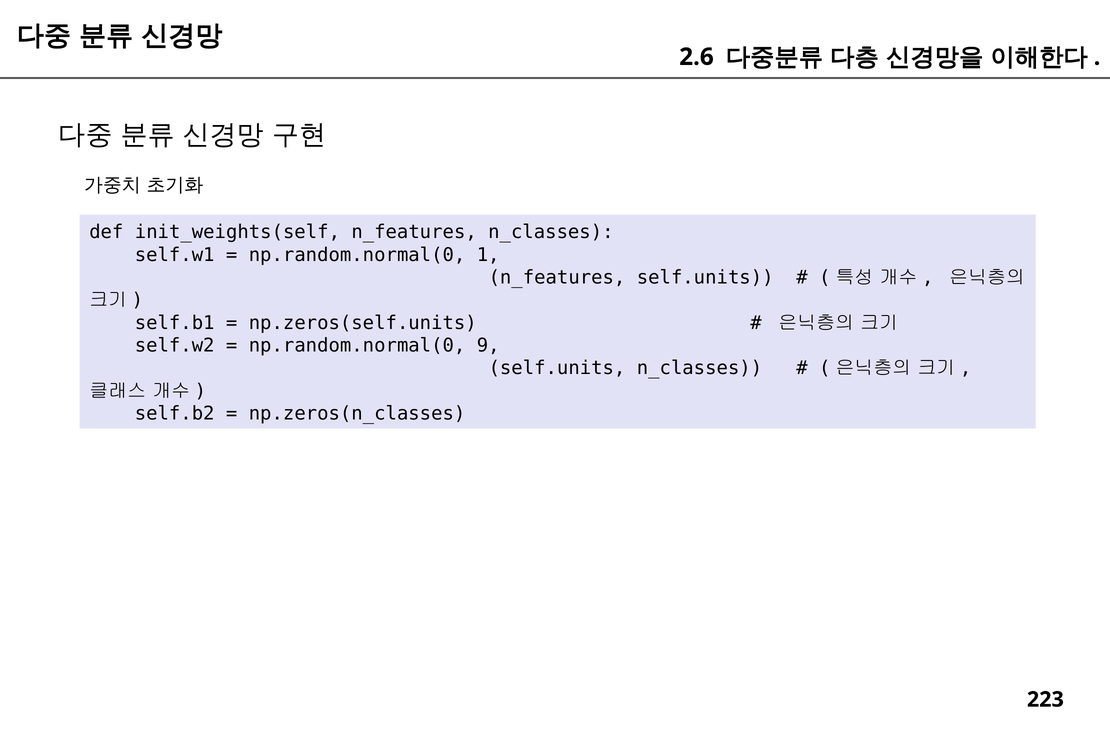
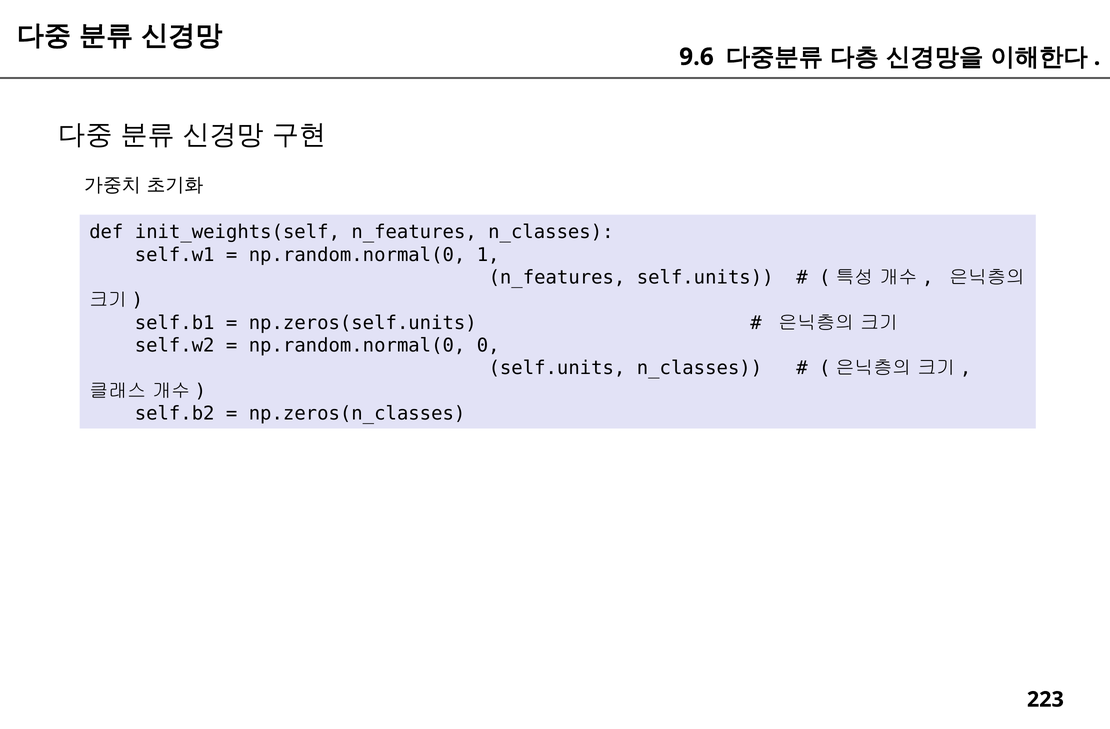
2.6: 2.6 -> 9.6 (696, 57)
9: 9 -> 0 (488, 346)
